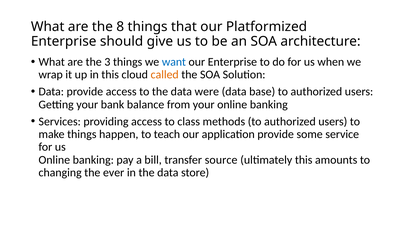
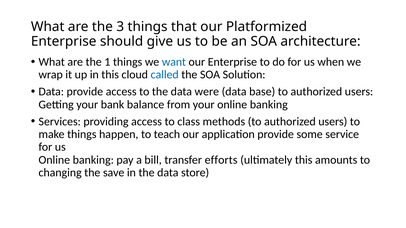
8: 8 -> 3 (120, 27)
3: 3 -> 1 (107, 62)
called colour: orange -> blue (165, 75)
source: source -> efforts (221, 160)
ever: ever -> save (114, 173)
